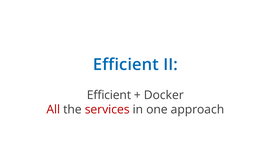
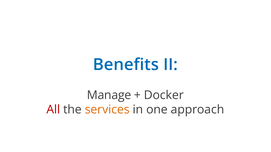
Efficient: Efficient -> Benefits (126, 65)
Efficient: Efficient -> Manage (109, 95)
services colour: red -> orange (107, 110)
